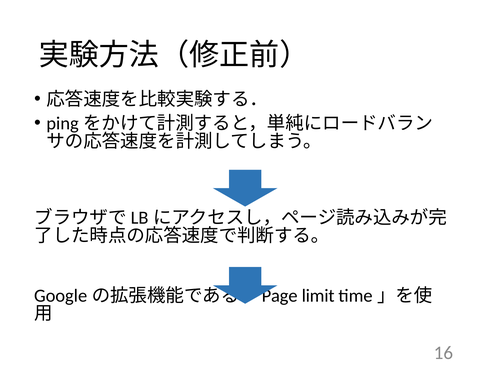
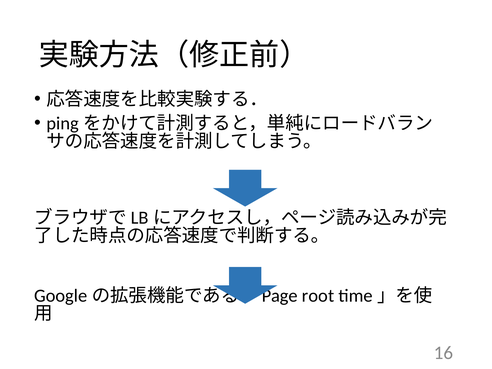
limit: limit -> root (318, 296)
